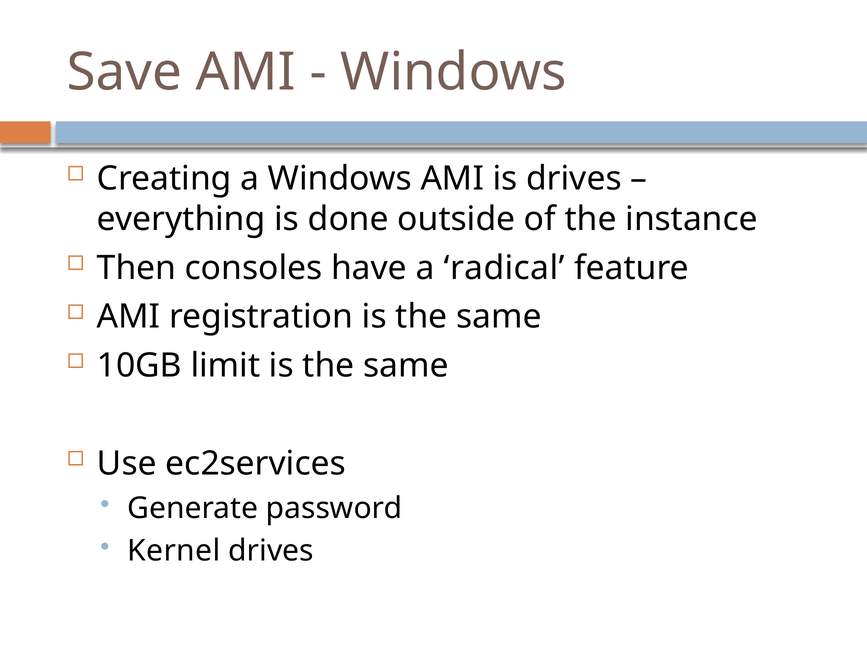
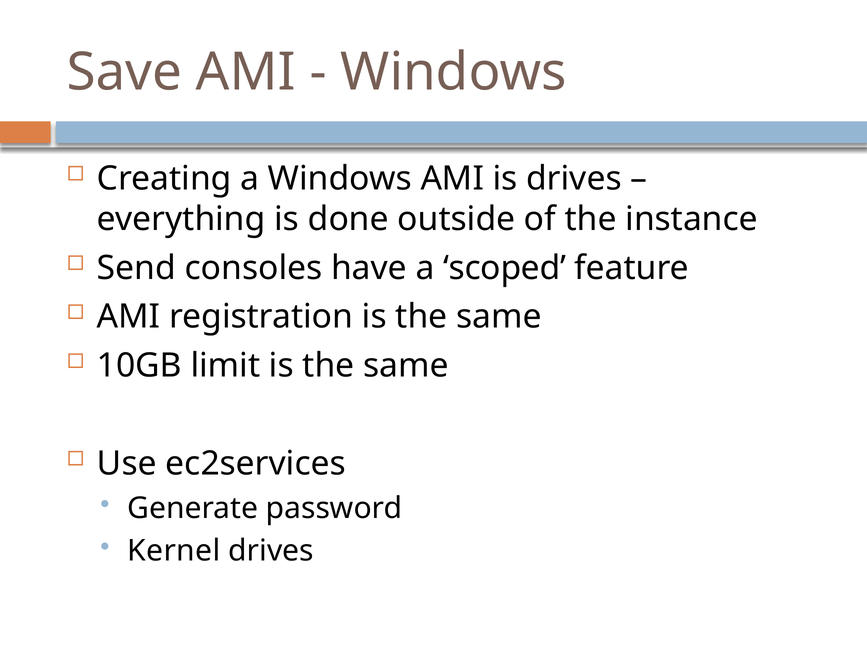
Then: Then -> Send (137, 268)
radical: radical -> scoped (505, 268)
